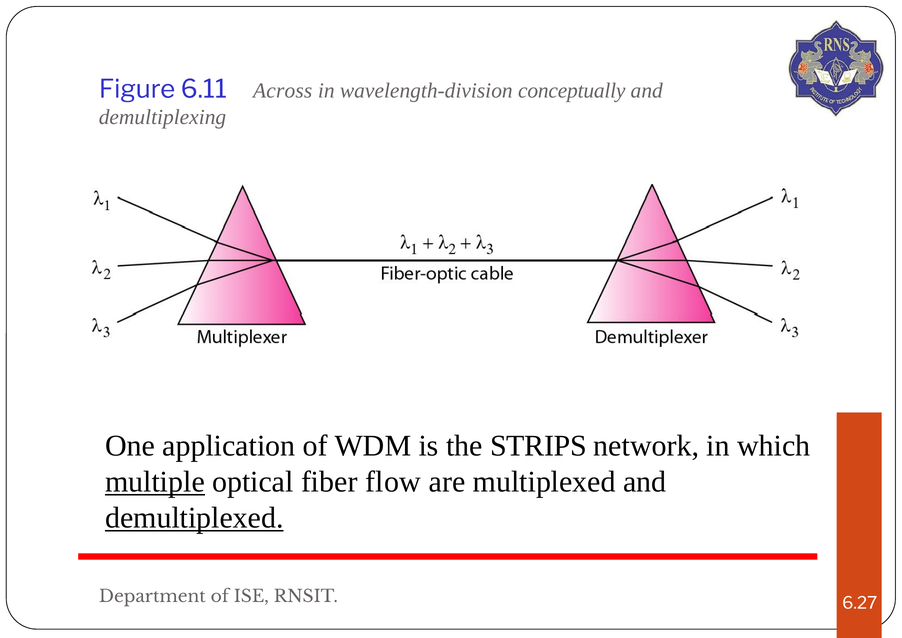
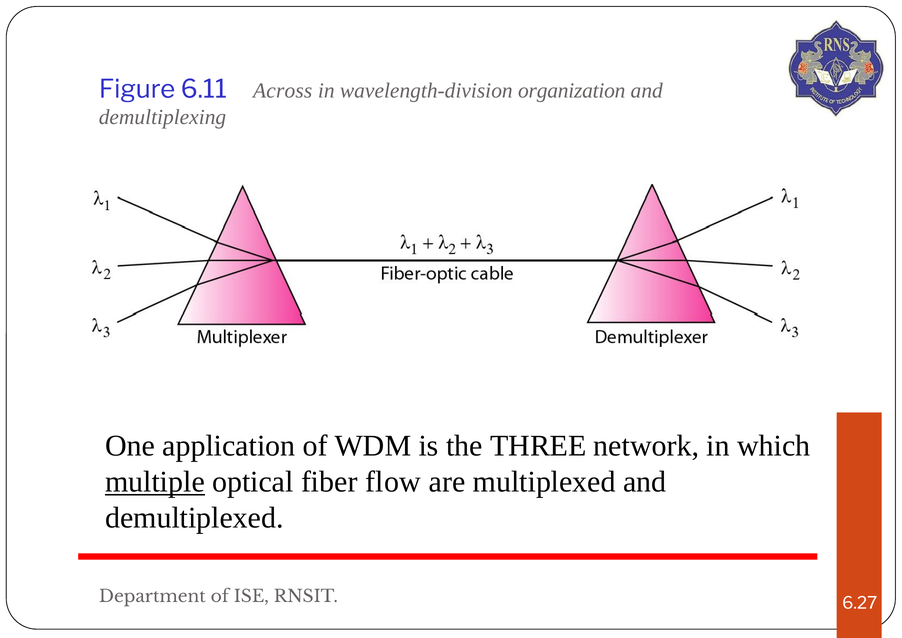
conceptually: conceptually -> organization (572, 91)
STRIPS: STRIPS -> THREE (538, 446)
demultiplexed underline: present -> none (194, 518)
